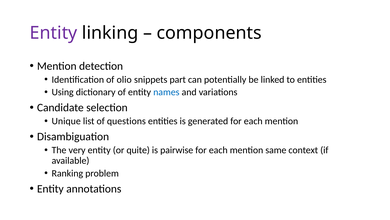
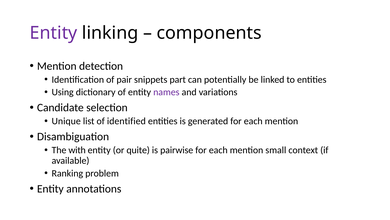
olio: olio -> pair (124, 79)
names colour: blue -> purple (166, 92)
questions: questions -> identified (126, 121)
very: very -> with (77, 150)
same: same -> small (276, 150)
